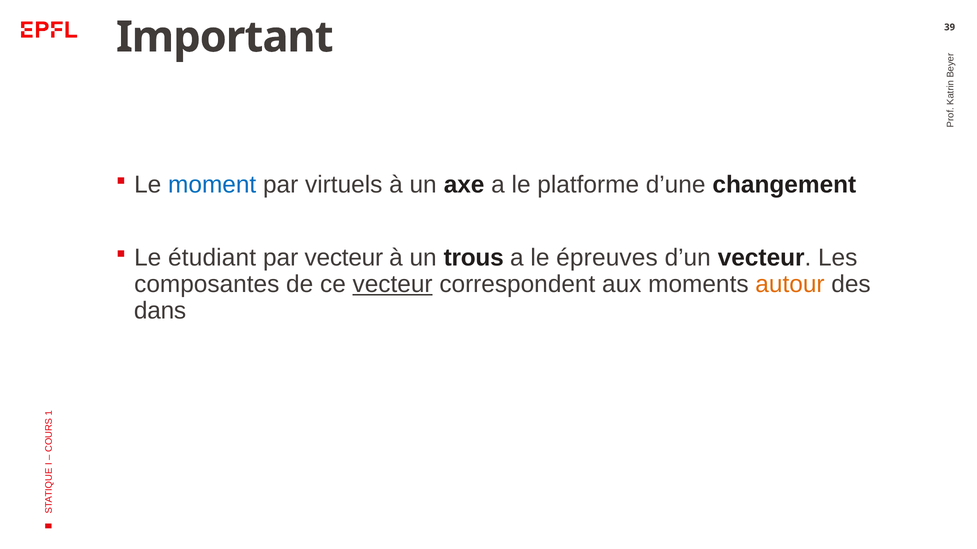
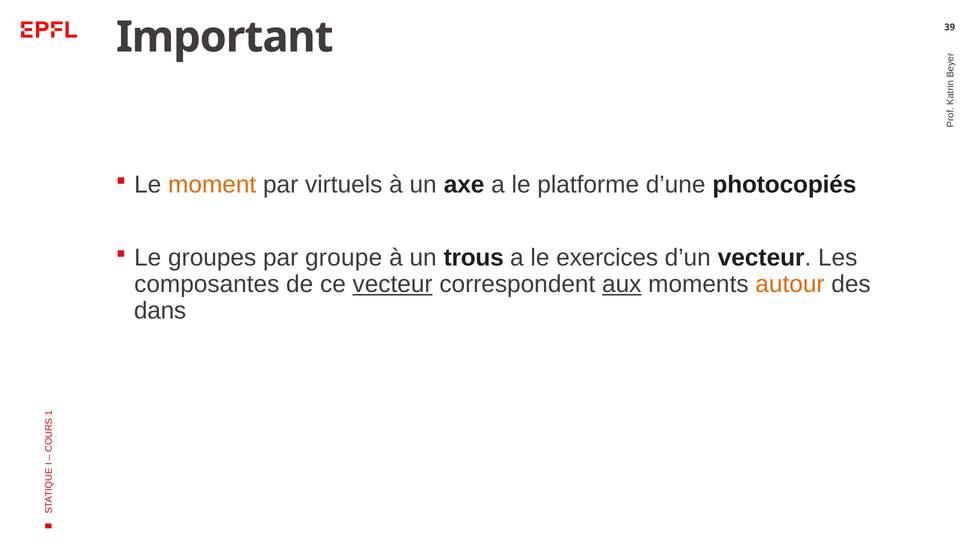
moment colour: blue -> orange (212, 185)
changement: changement -> photocopiés (784, 185)
étudiant: étudiant -> groupes (212, 258)
par vecteur: vecteur -> groupe (344, 258)
épreuves: épreuves -> exercices (607, 258)
aux underline: none -> present (622, 285)
